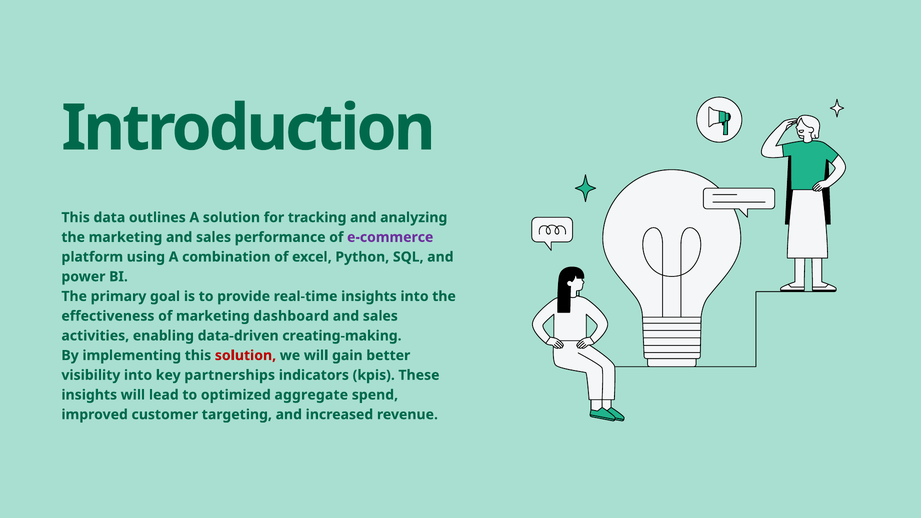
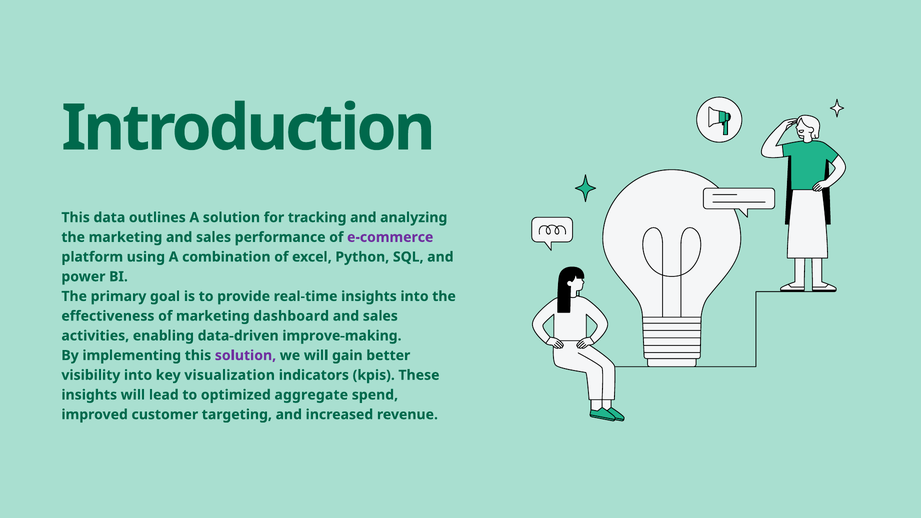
creating-making: creating-making -> improve-making (342, 336)
solution colour: red -> purple (245, 356)
partnerships: partnerships -> visualization (230, 375)
